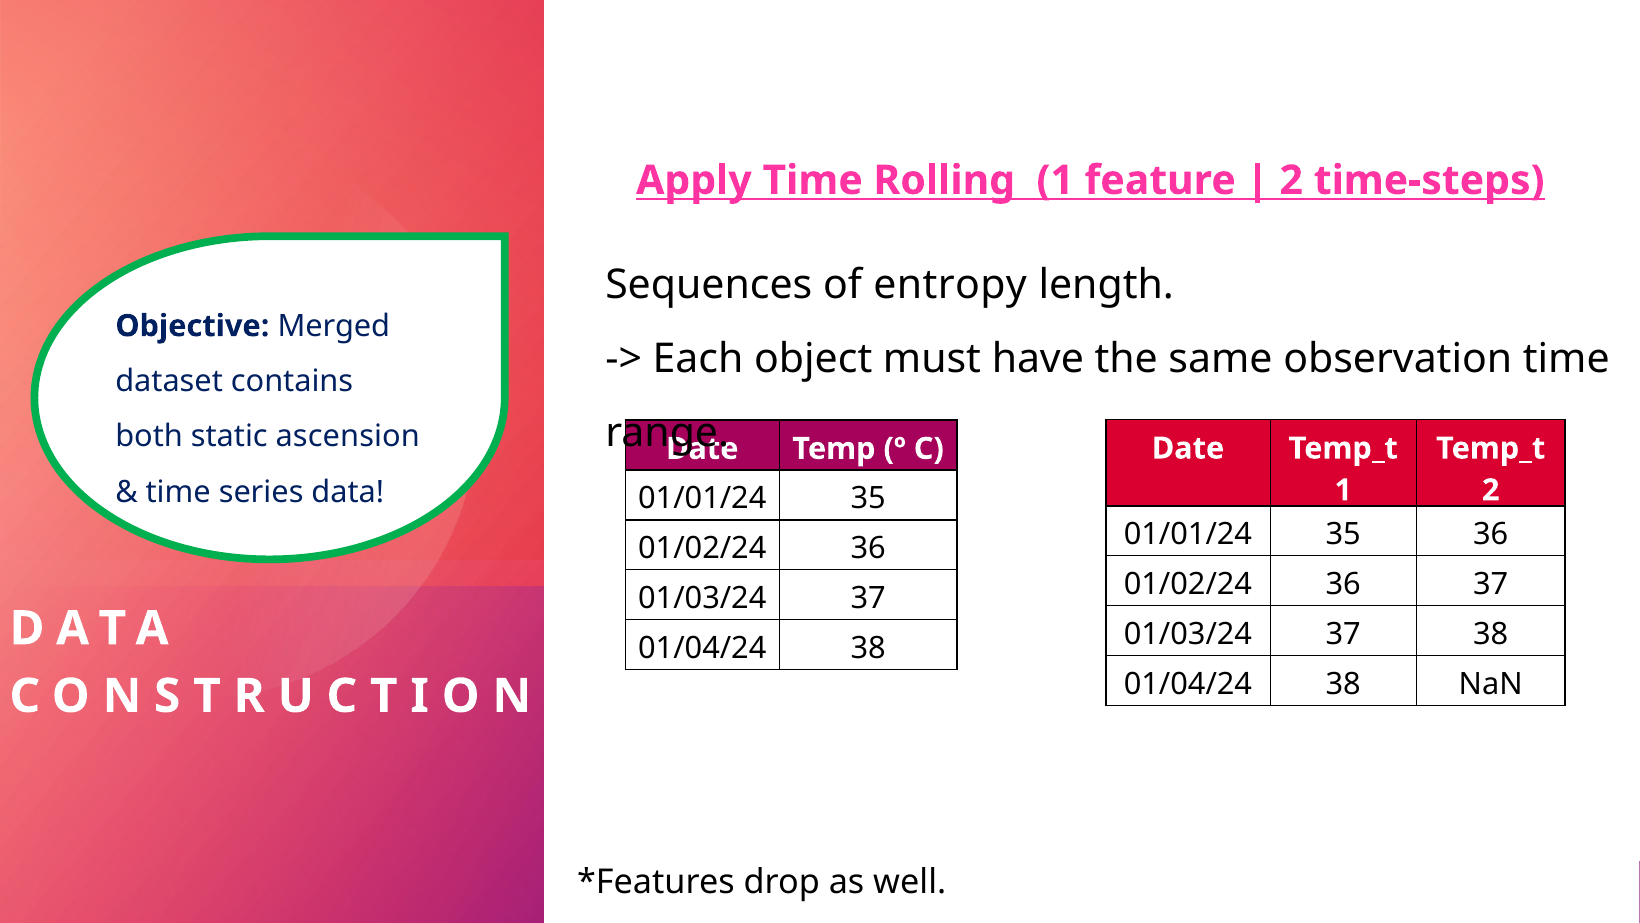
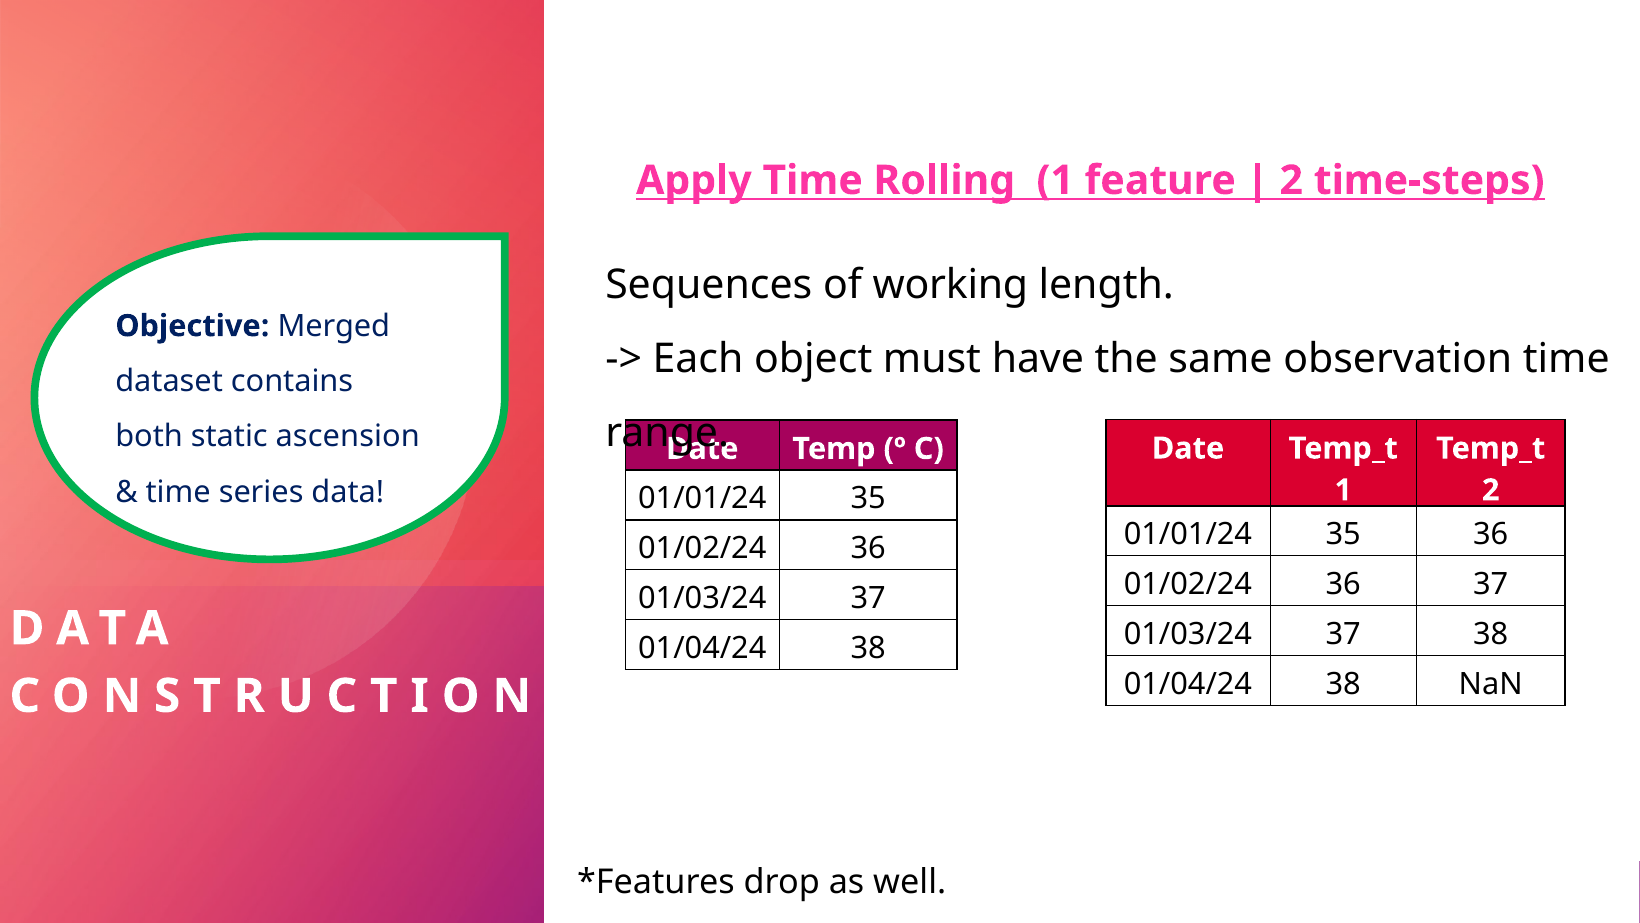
entropy: entropy -> working (950, 285)
